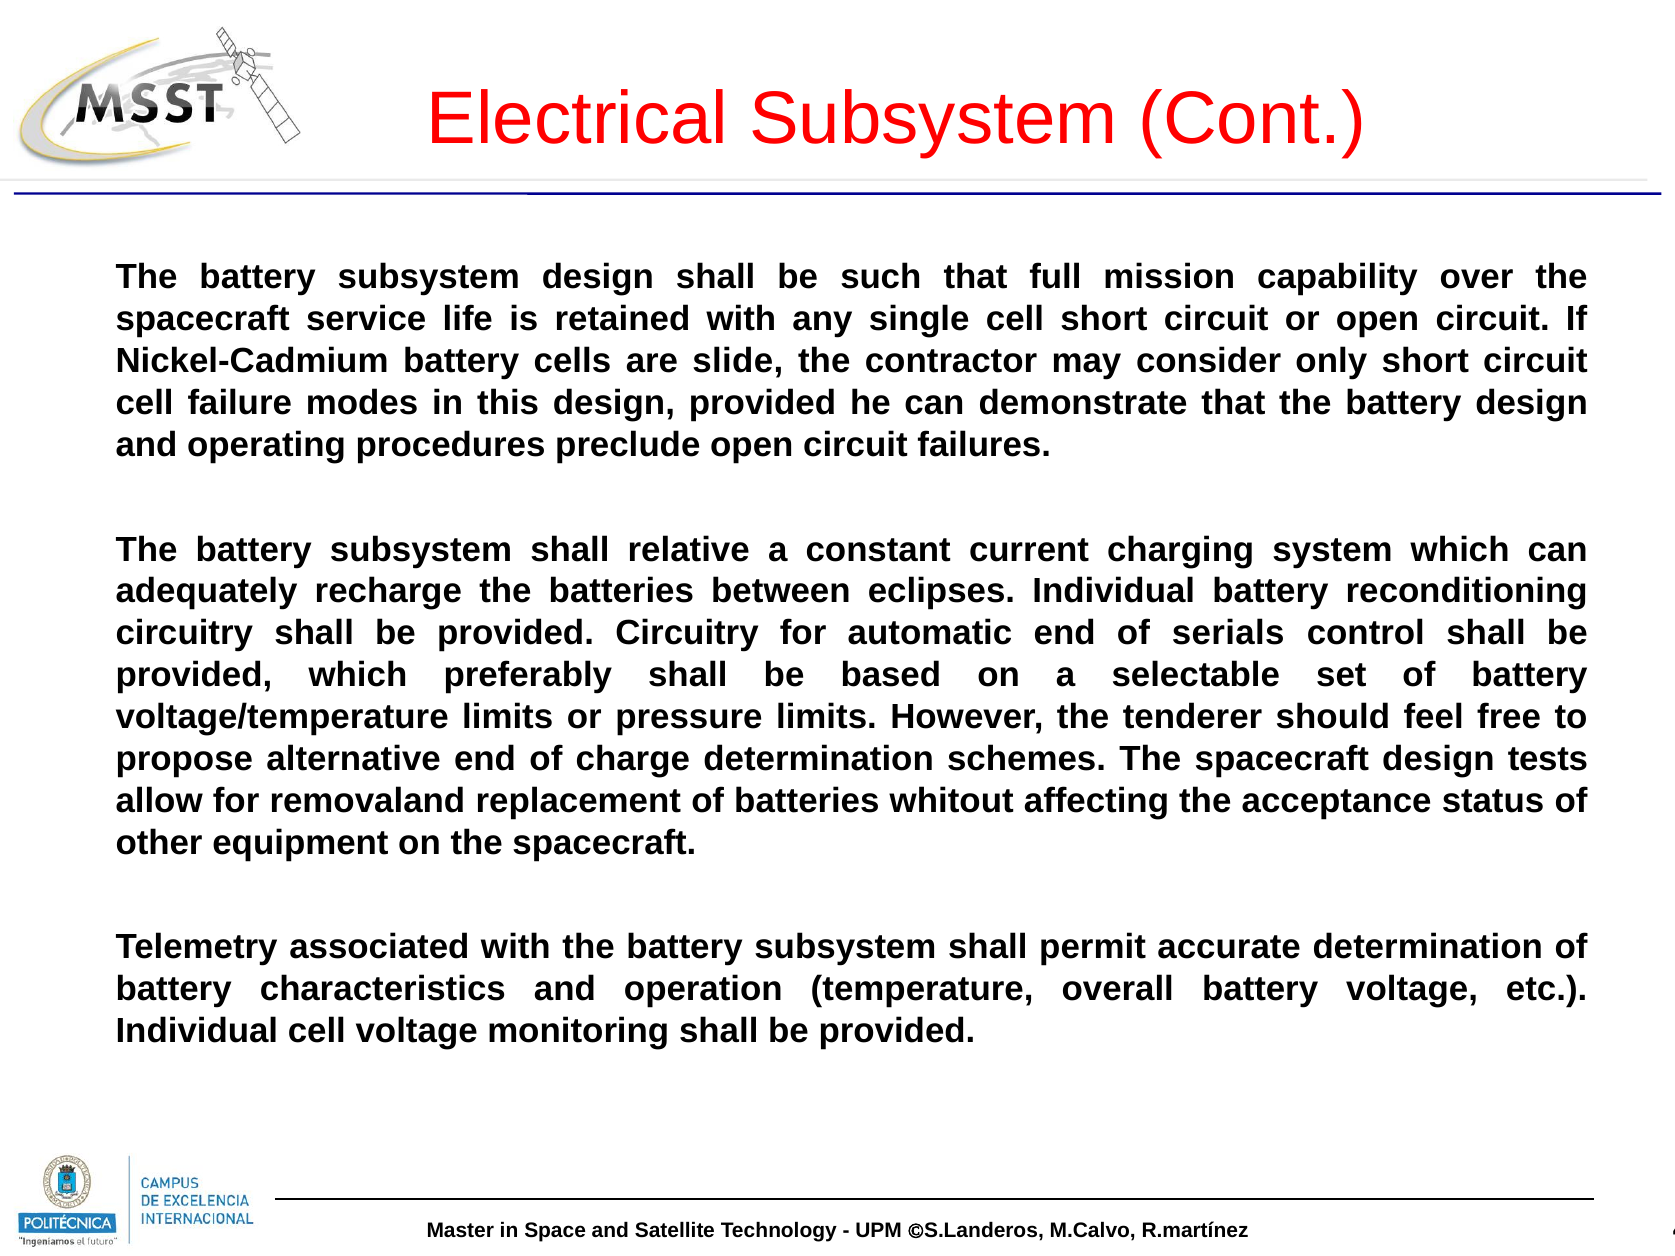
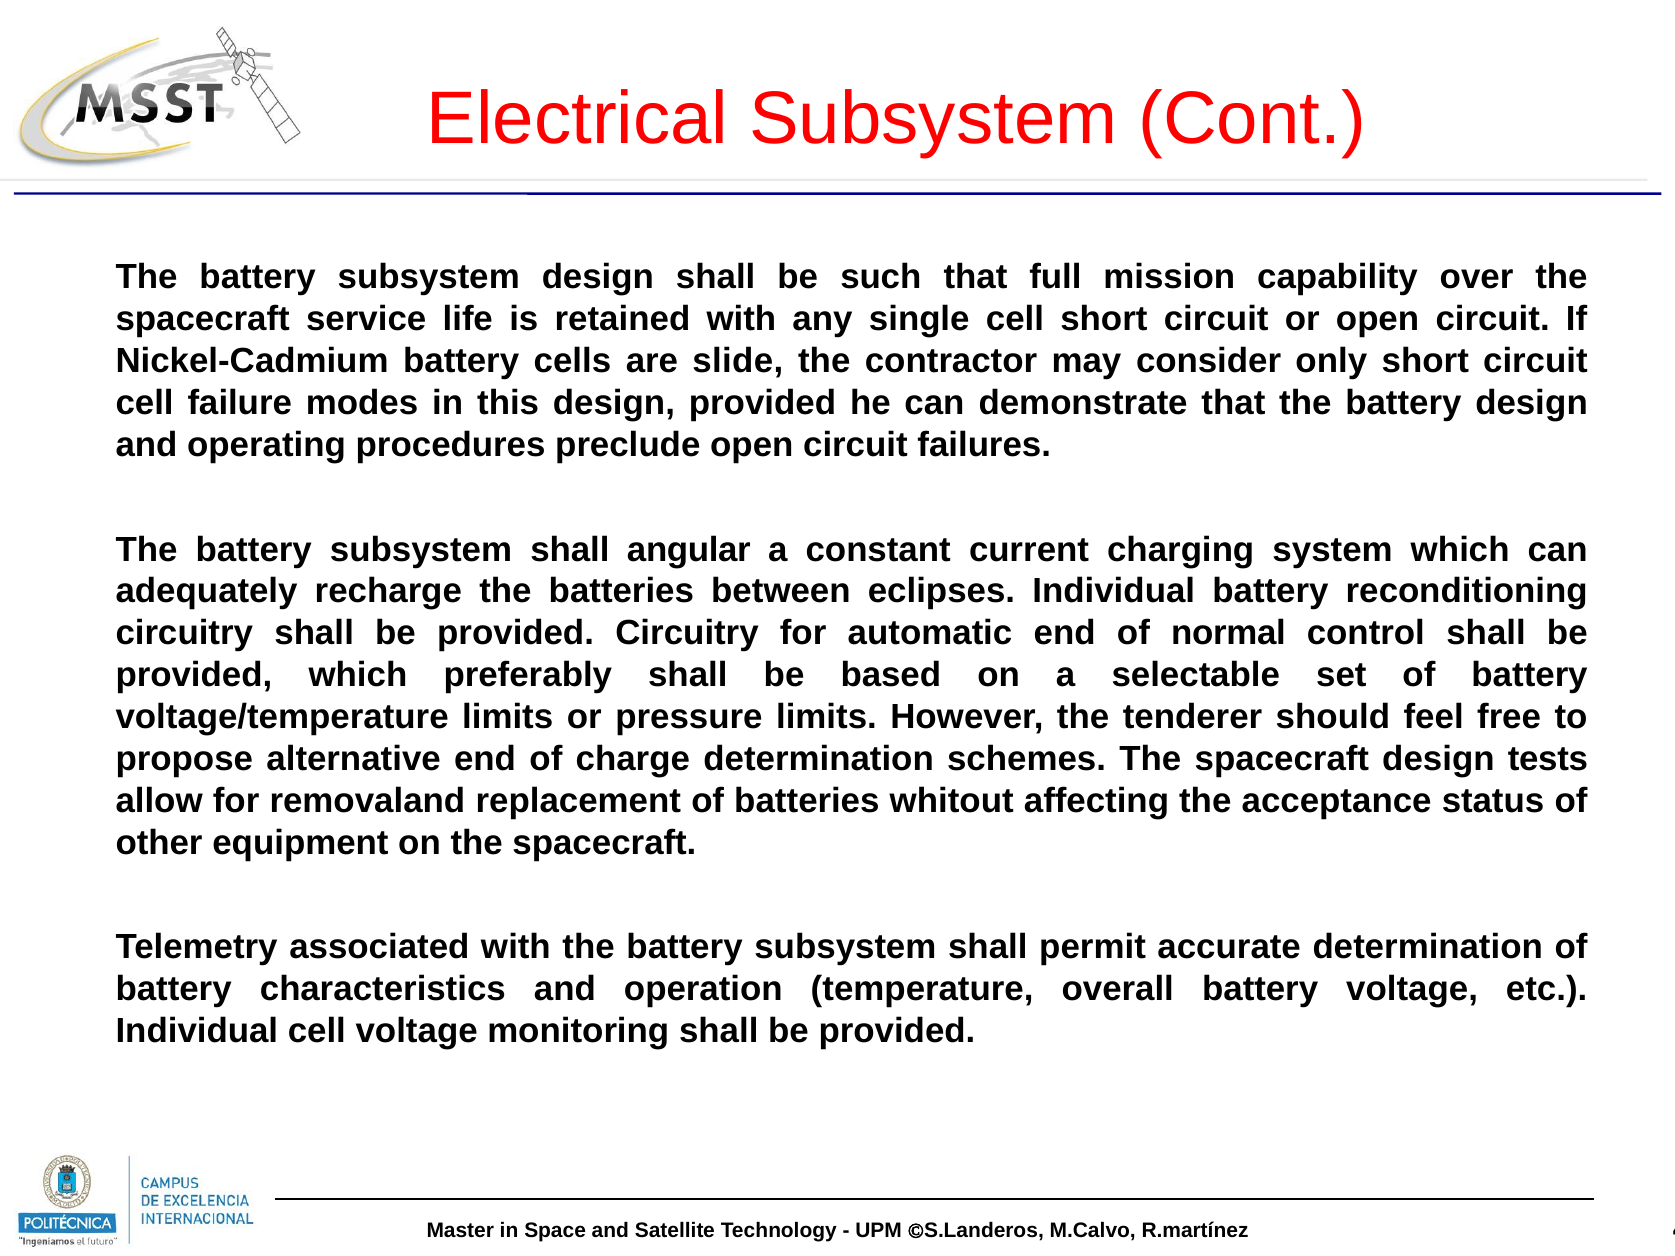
relative: relative -> angular (689, 550)
serials: serials -> normal (1229, 633)
